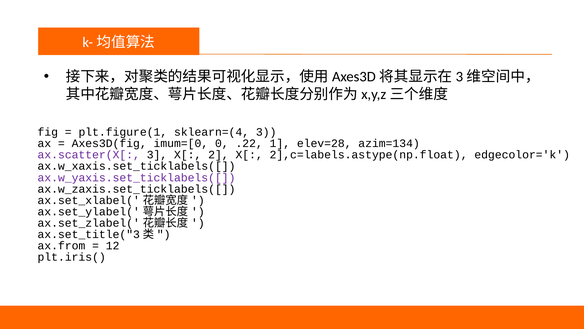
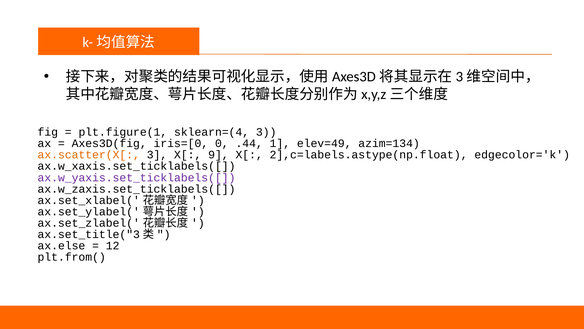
imum=[0: imum=[0 -> iris=[0 (181, 143)
.22: .22 -> .44 (249, 143)
elev=28: elev=28 -> elev=49 (324, 143)
ax.scatter(X[ colour: purple -> orange (89, 155)
2: 2 -> 9 (218, 155)
ax.from: ax.from -> ax.else (61, 245)
plt.iris(: plt.iris( -> plt.from( (72, 257)
